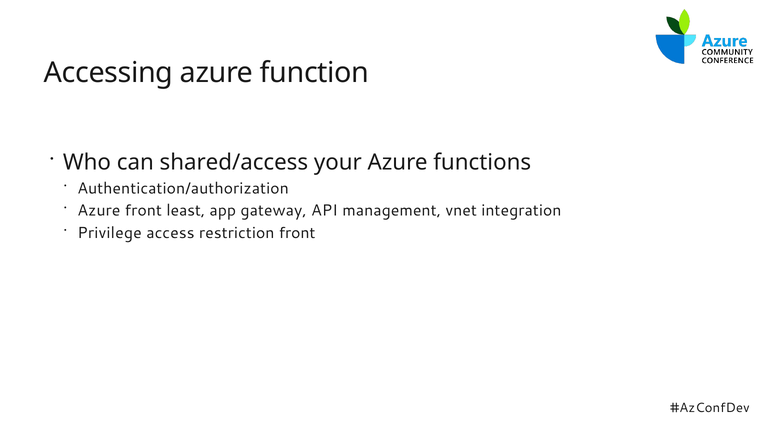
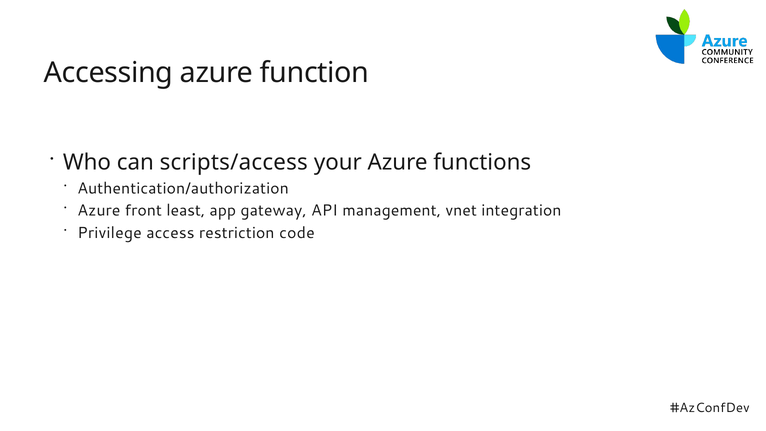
shared/access: shared/access -> scripts/access (234, 163)
restriction front: front -> code (297, 233)
